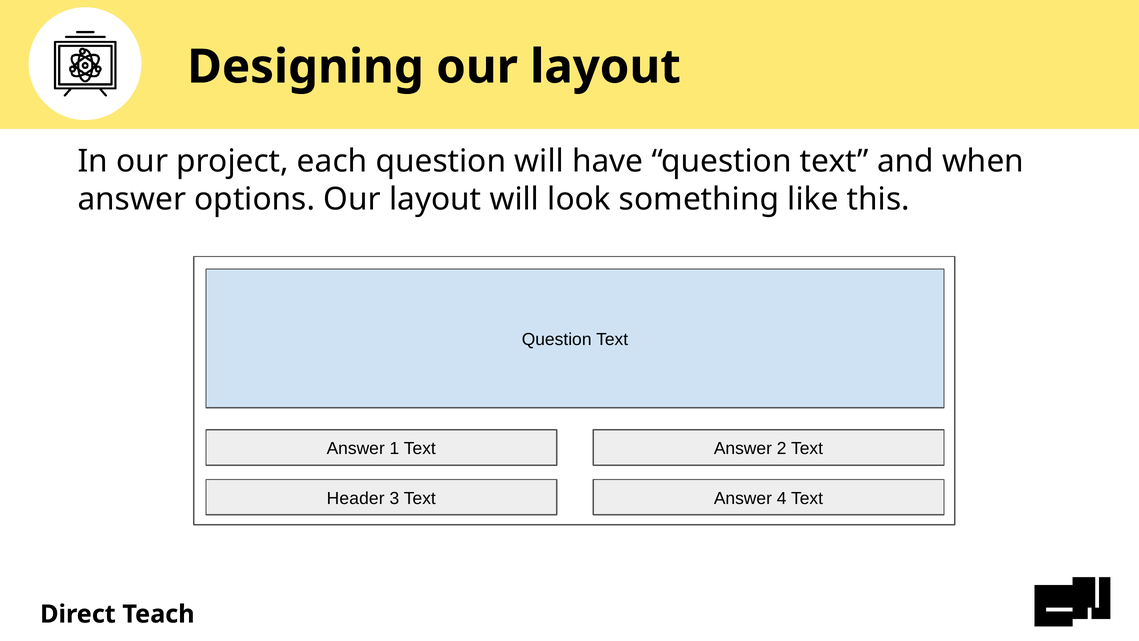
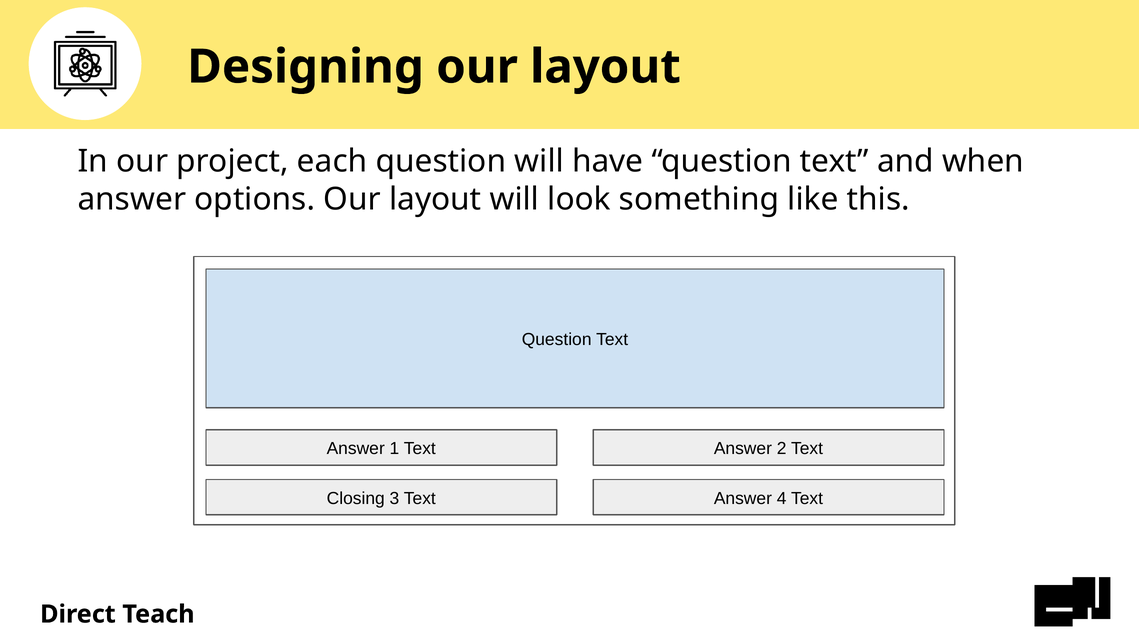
Header: Header -> Closing (356, 498)
